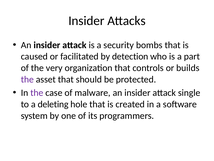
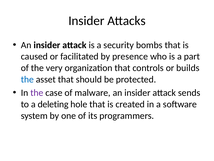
detection: detection -> presence (130, 56)
the colour: purple -> blue (27, 79)
single: single -> sends (189, 93)
